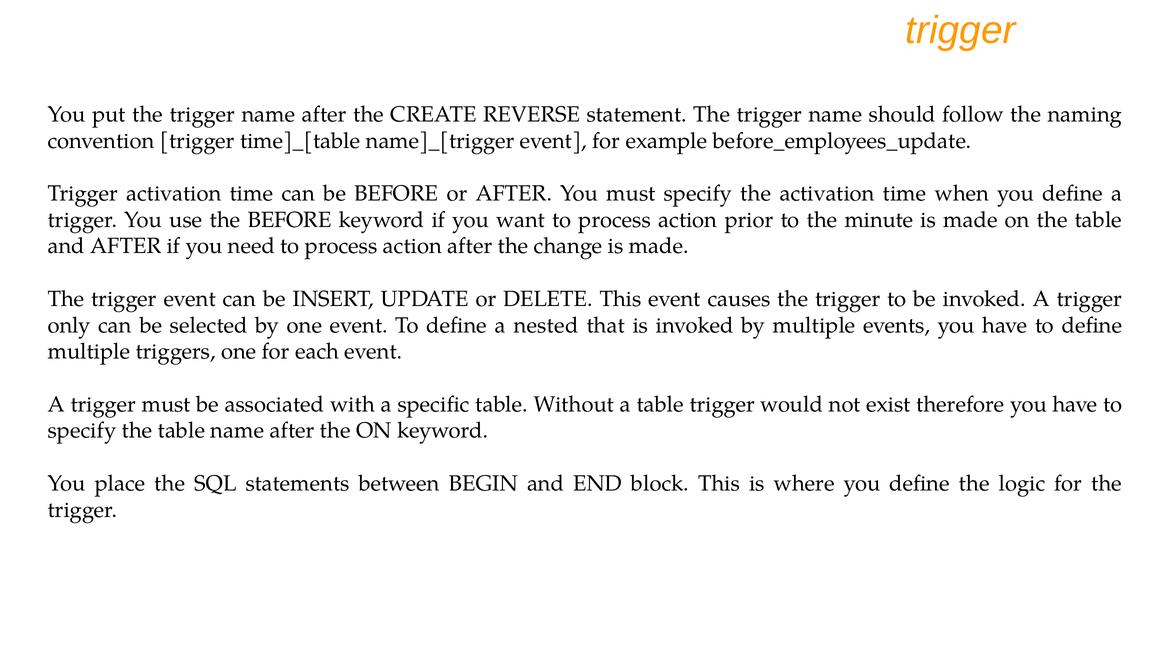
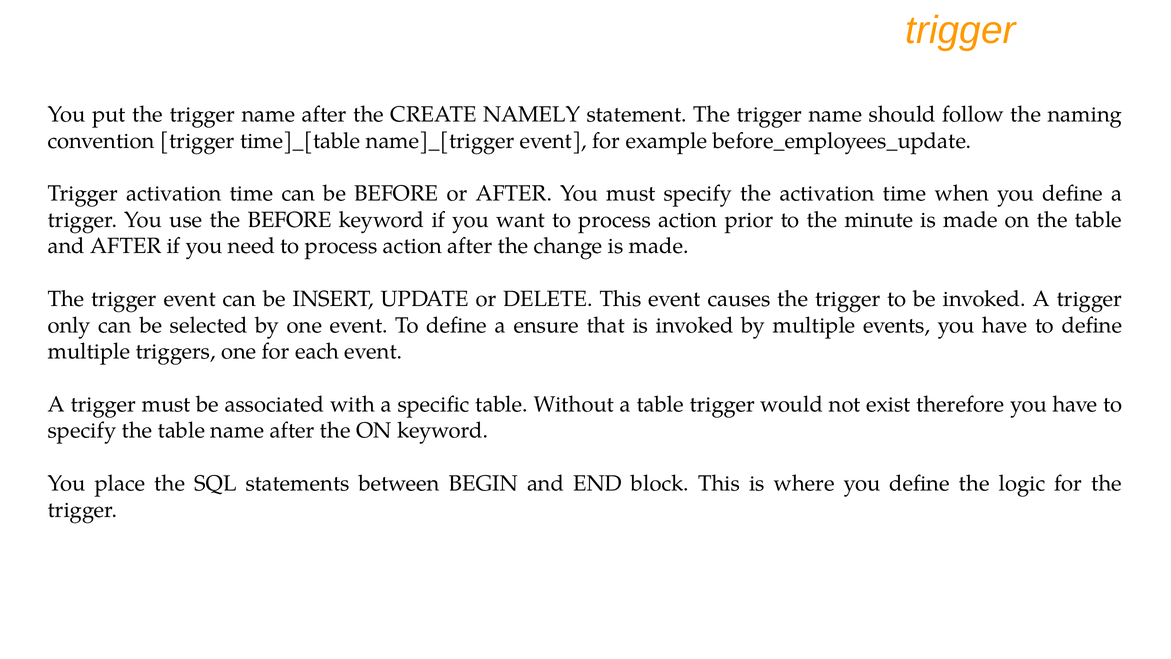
REVERSE: REVERSE -> NAMELY (532, 114)
nested: nested -> ensure (546, 325)
